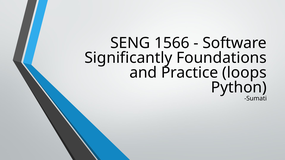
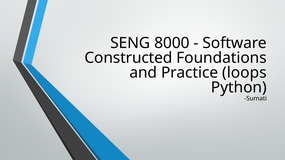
1566: 1566 -> 8000 (172, 43)
Significantly: Significantly -> Constructed (128, 58)
